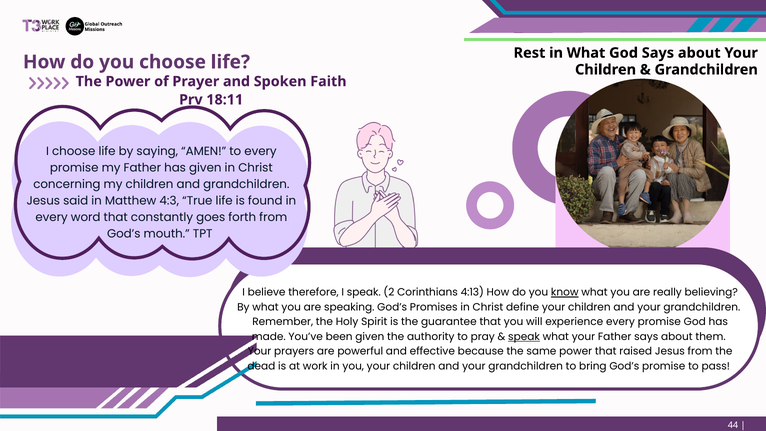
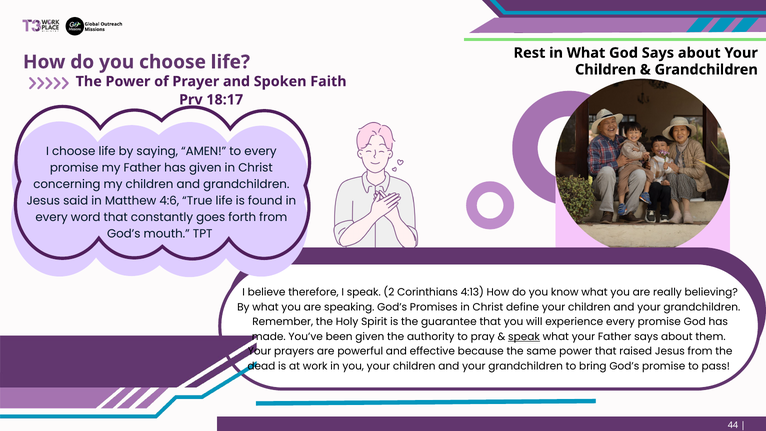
18:11: 18:11 -> 18:17 (225, 100)
4:3: 4:3 -> 4:6 (169, 201)
know underline: present -> none (565, 292)
